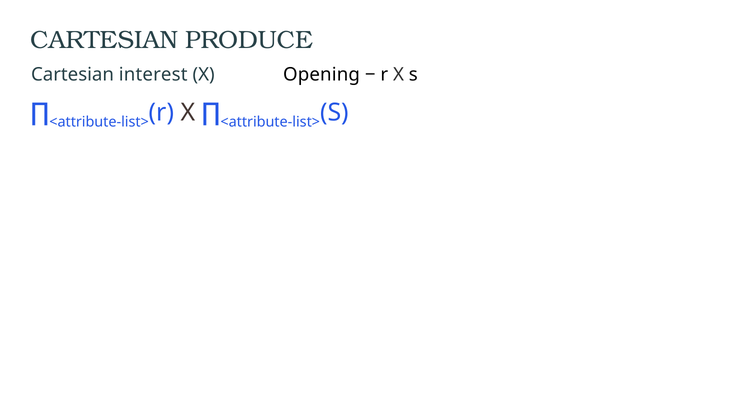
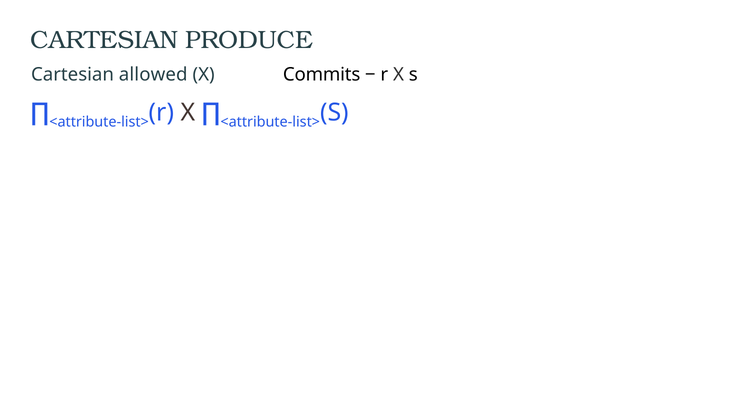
interest: interest -> allowed (153, 74)
Opening: Opening -> Commits (322, 74)
